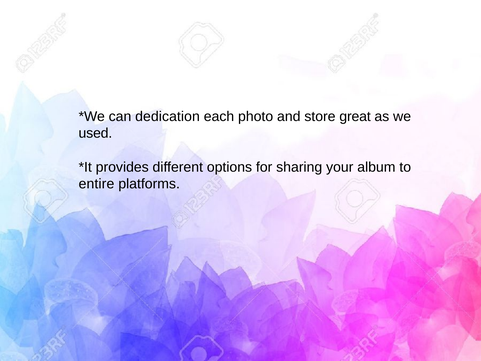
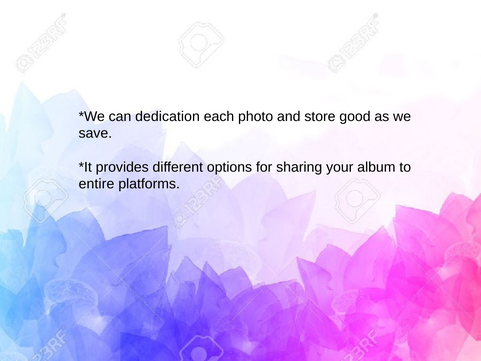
great: great -> good (355, 116)
used: used -> save (95, 133)
